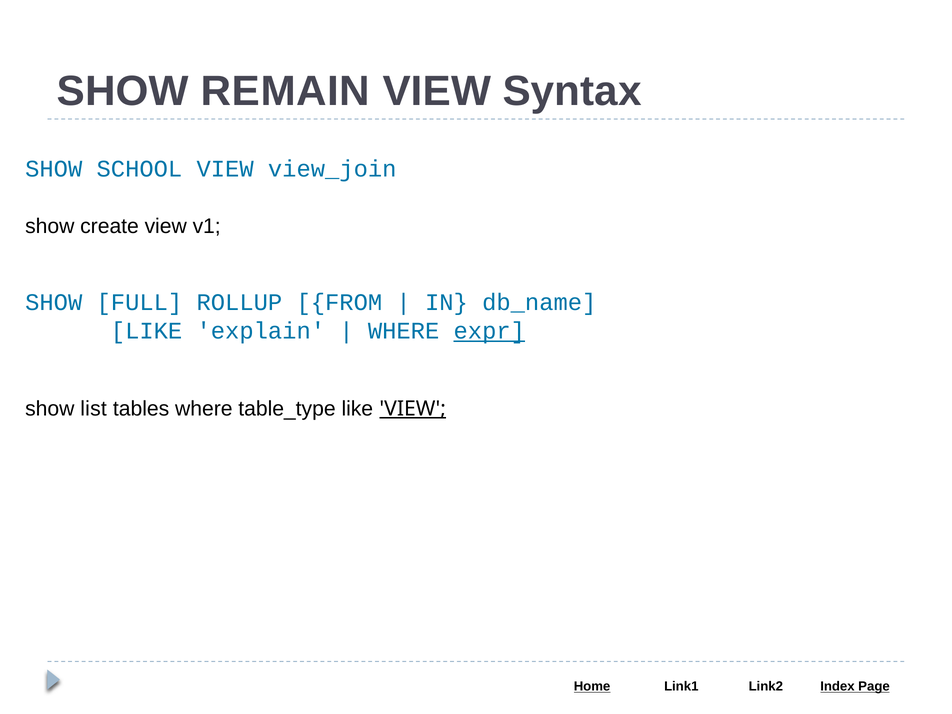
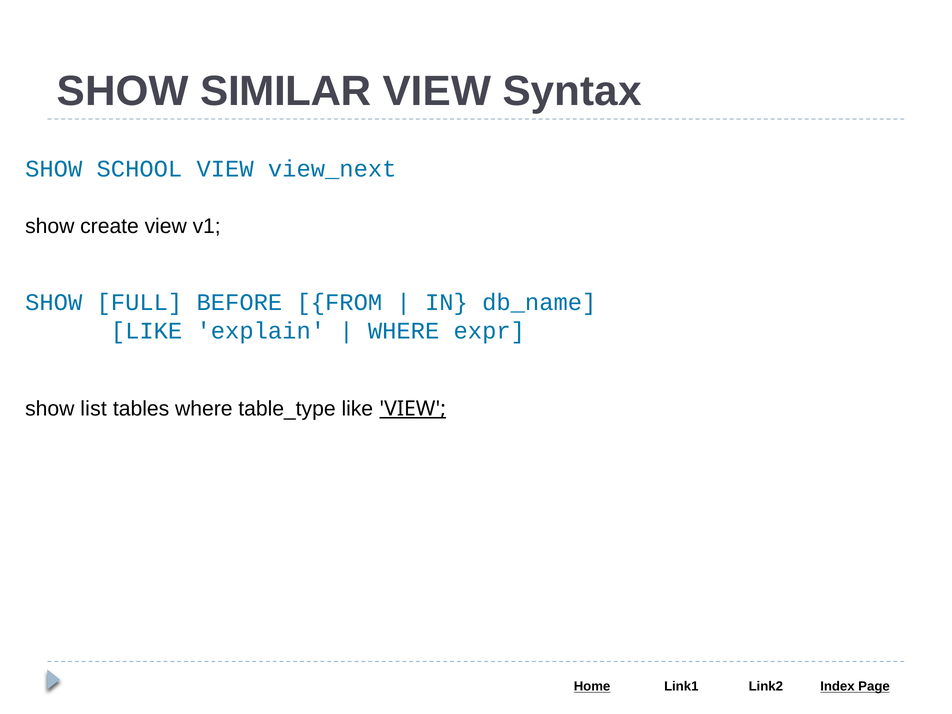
REMAIN: REMAIN -> SIMILAR (286, 91)
view_join: view_join -> view_next (332, 169)
ROLLUP: ROLLUP -> BEFORE (239, 302)
expr underline: present -> none (489, 331)
